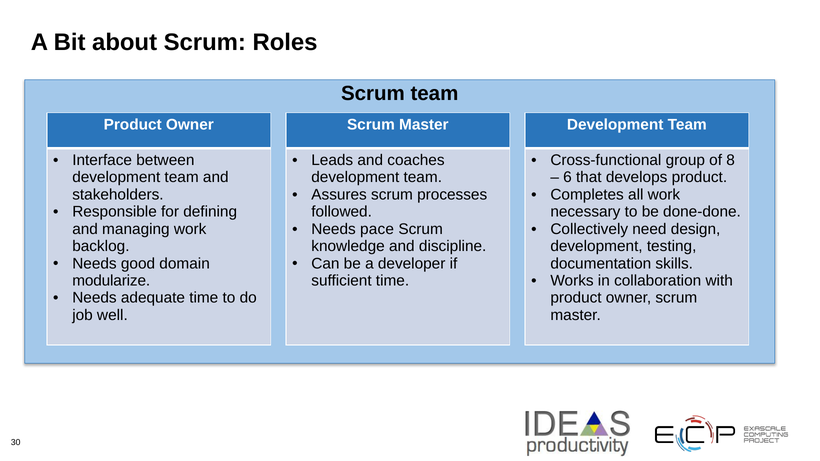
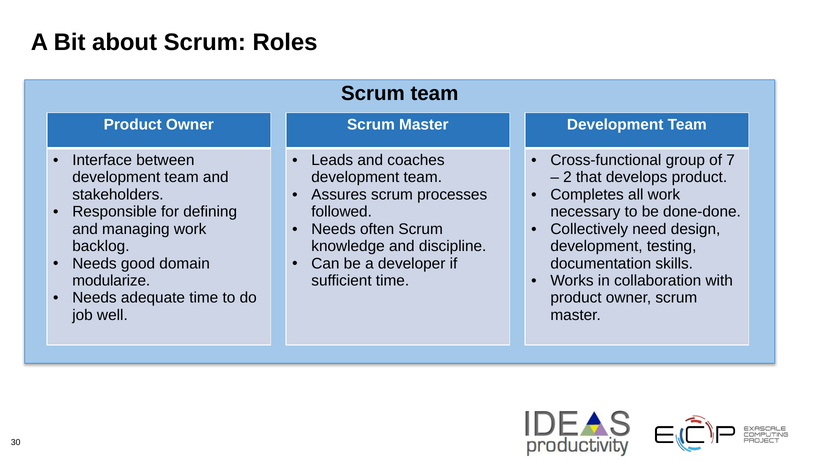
8: 8 -> 7 (731, 160)
6: 6 -> 2 (567, 178)
pace: pace -> often (377, 229)
